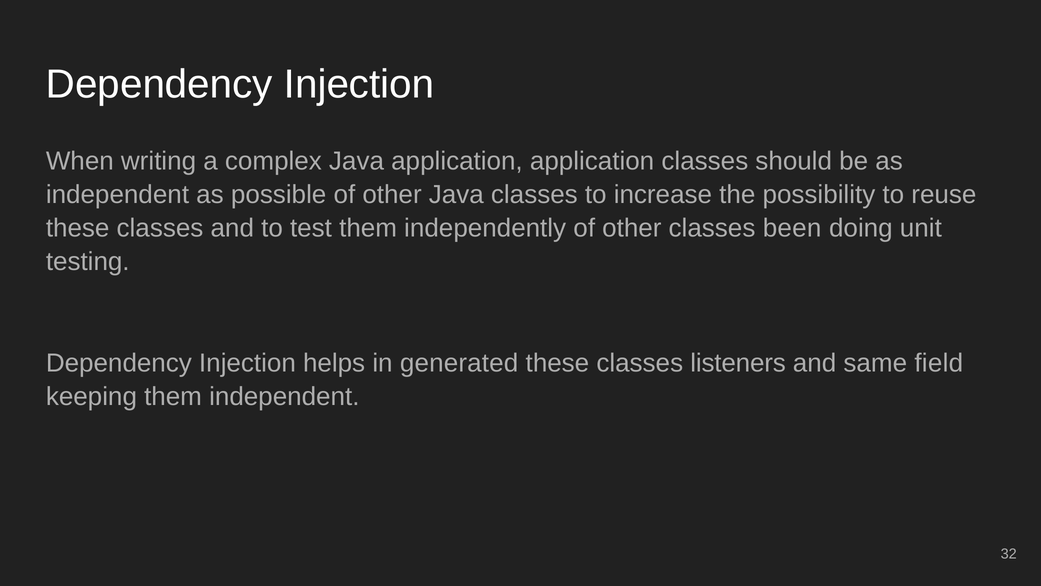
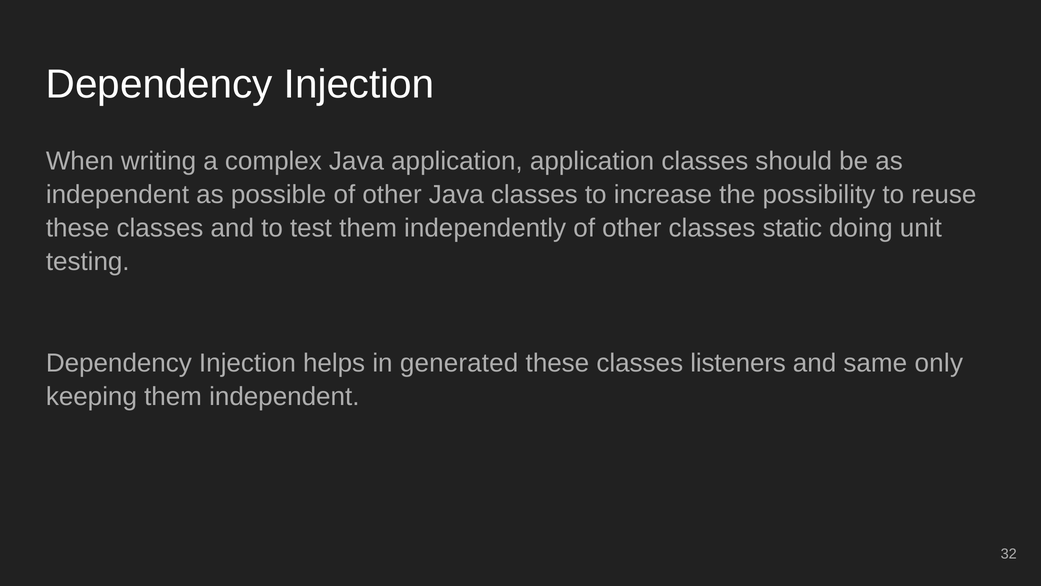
been: been -> static (792, 228)
field: field -> only (939, 363)
